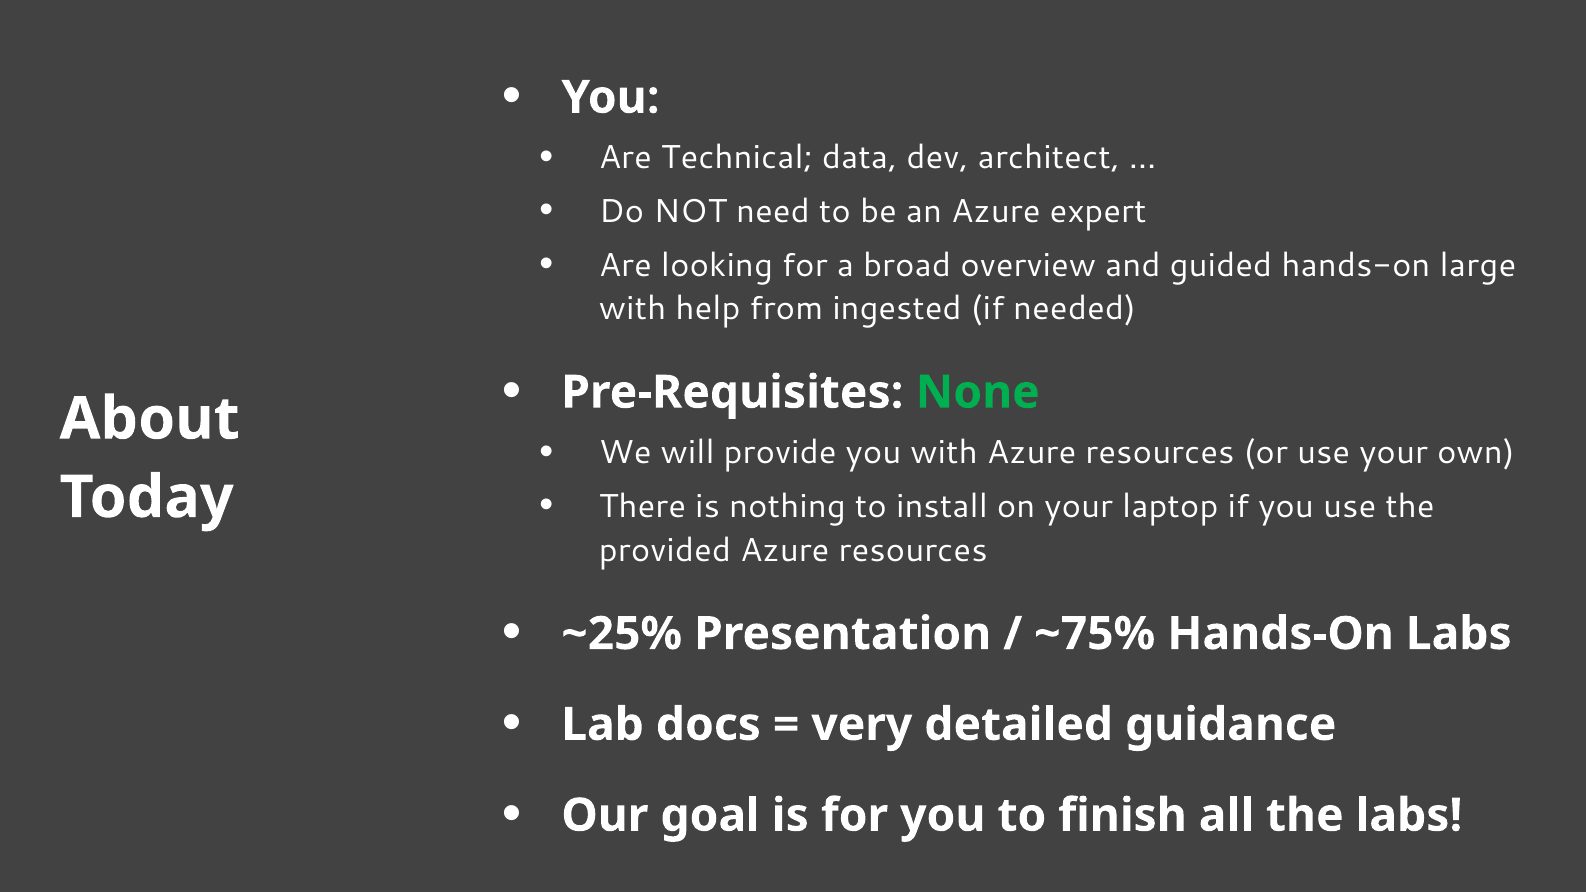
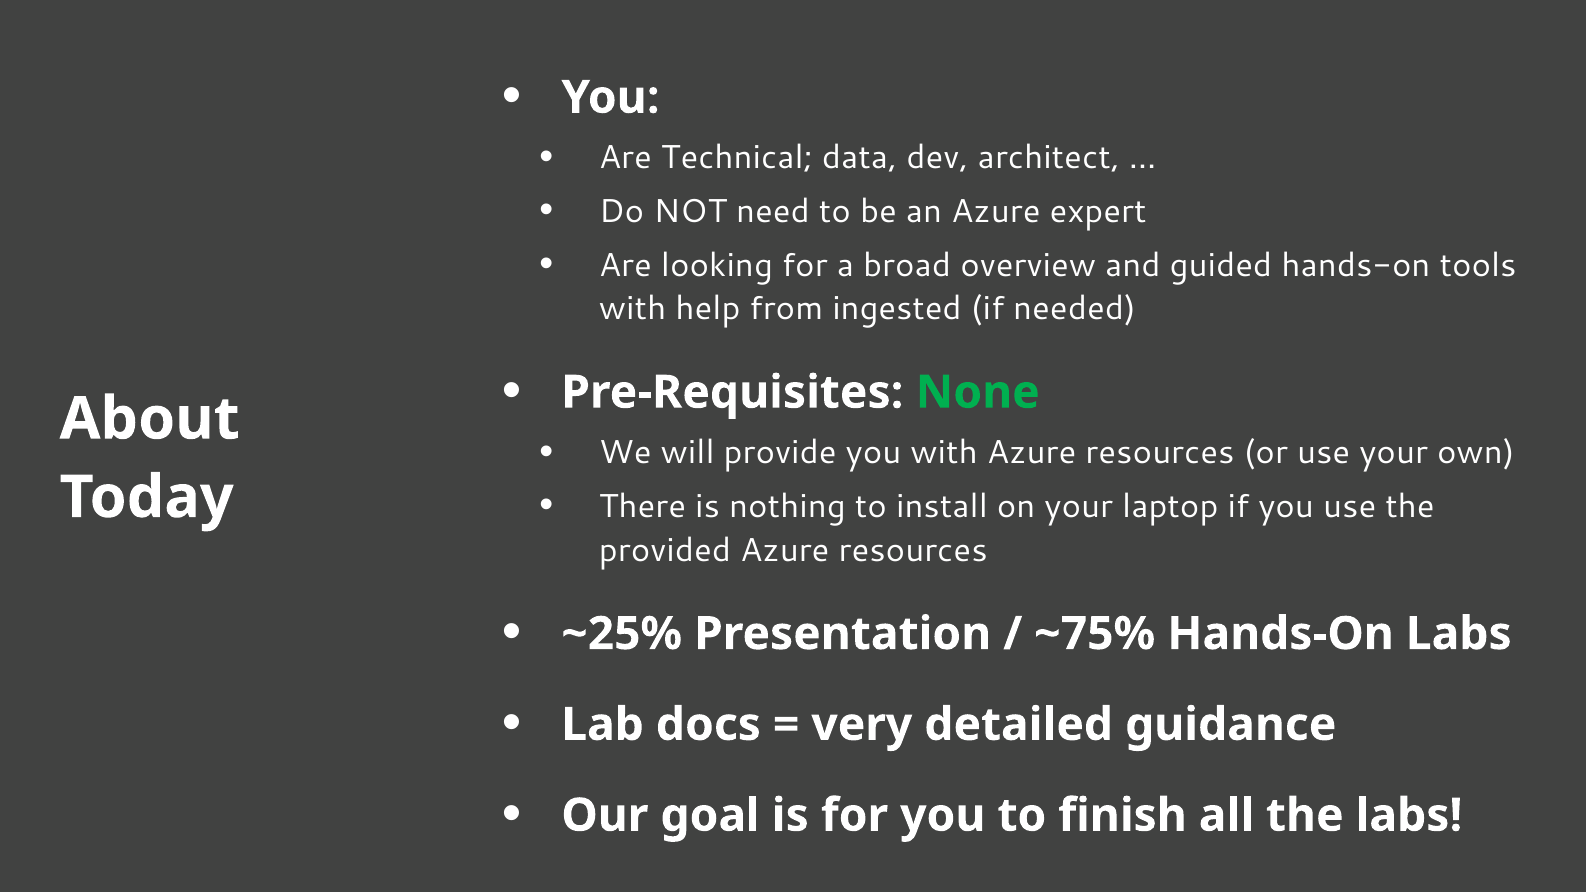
large: large -> tools (1478, 265)
